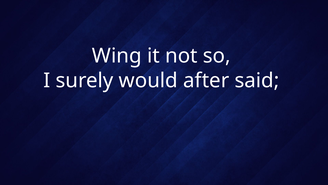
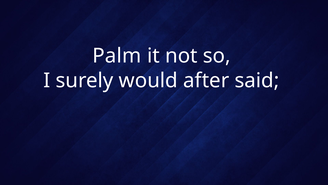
Wing: Wing -> Palm (117, 56)
